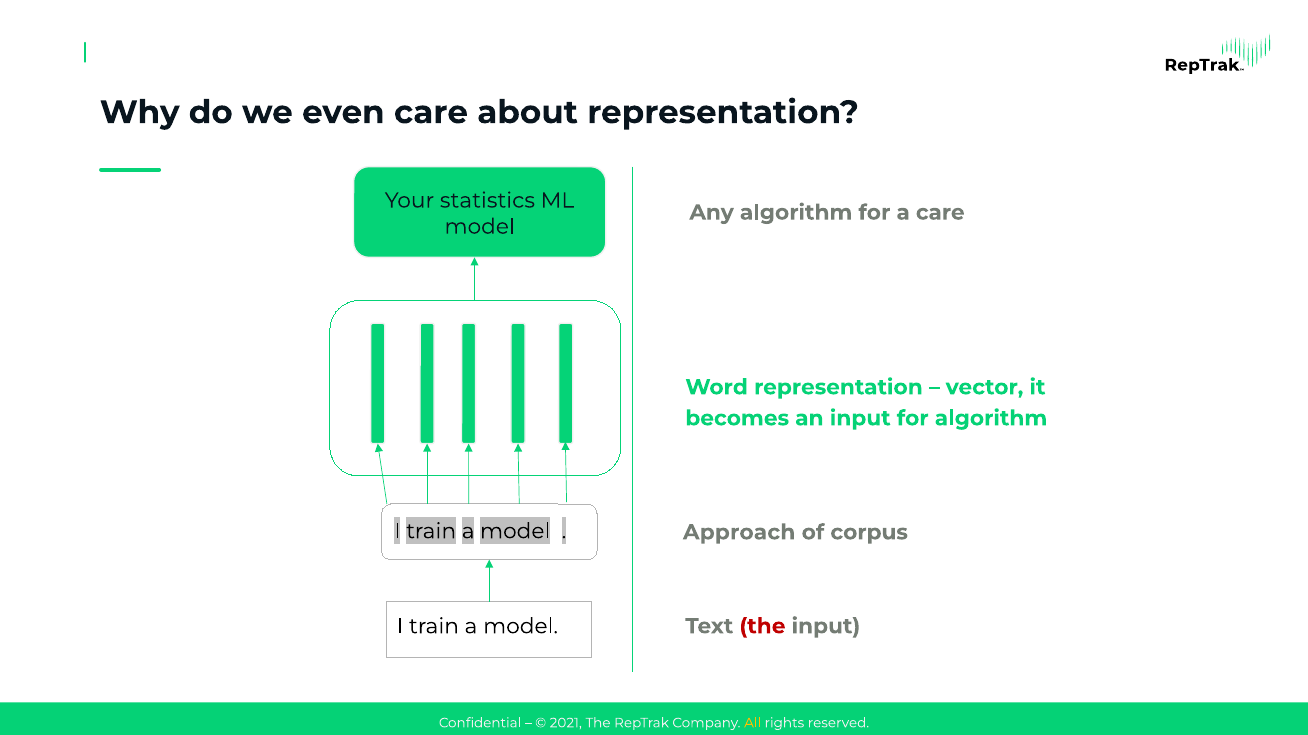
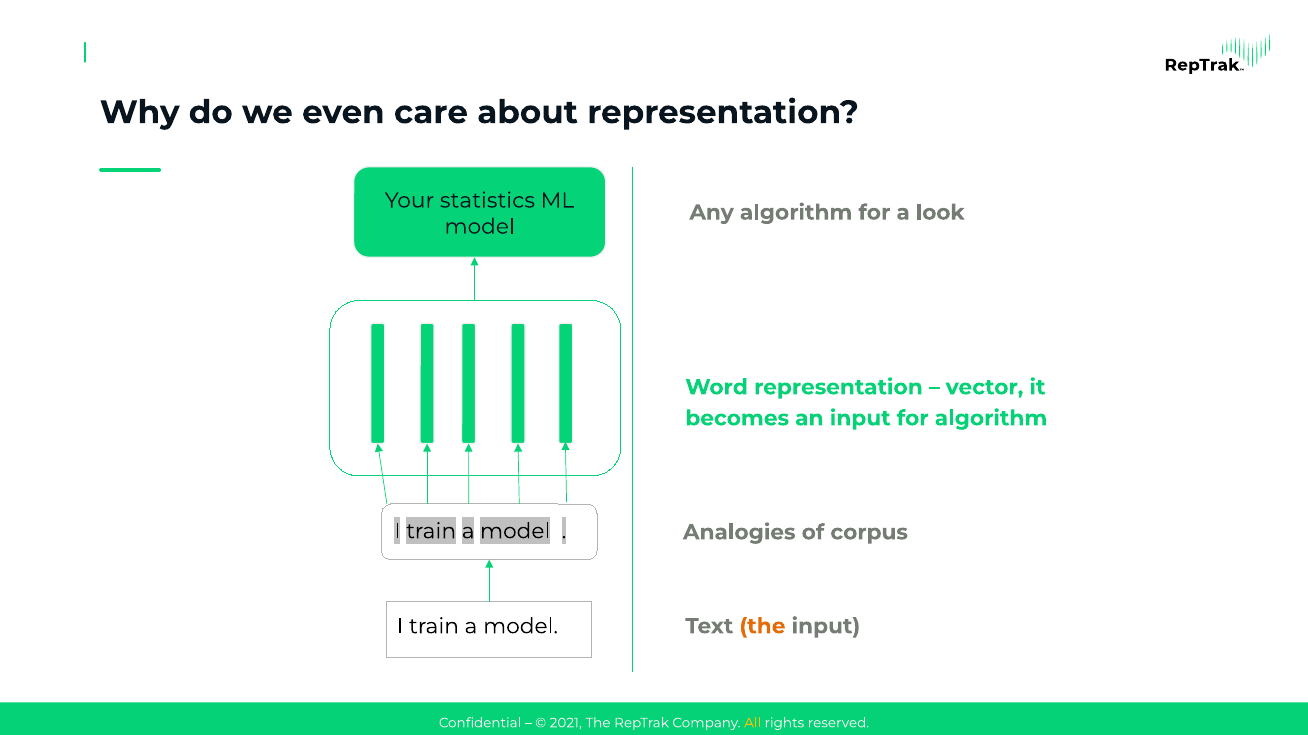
a care: care -> look (940, 213)
Approach: Approach -> Analogies (739, 533)
the colour: red -> orange (762, 627)
